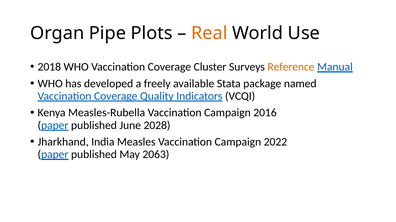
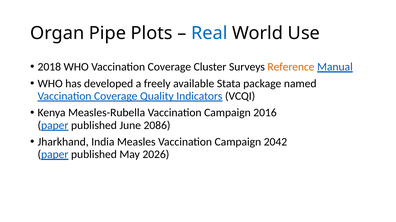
Real colour: orange -> blue (209, 33)
2028: 2028 -> 2086 (157, 126)
2022: 2022 -> 2042 (275, 142)
2063: 2063 -> 2026 (156, 155)
